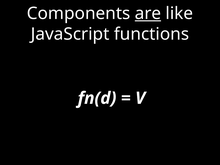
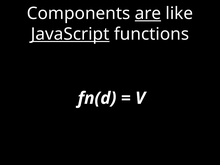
JavaScript underline: none -> present (70, 34)
